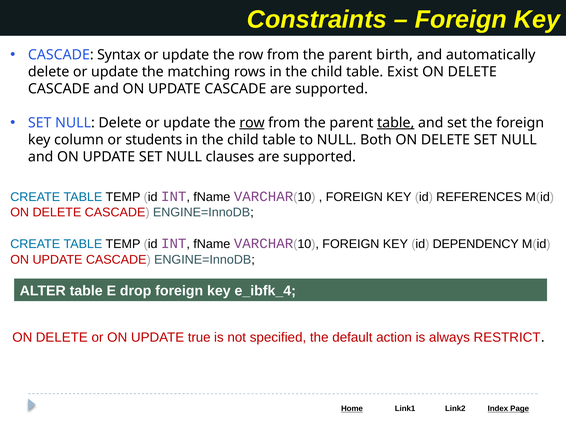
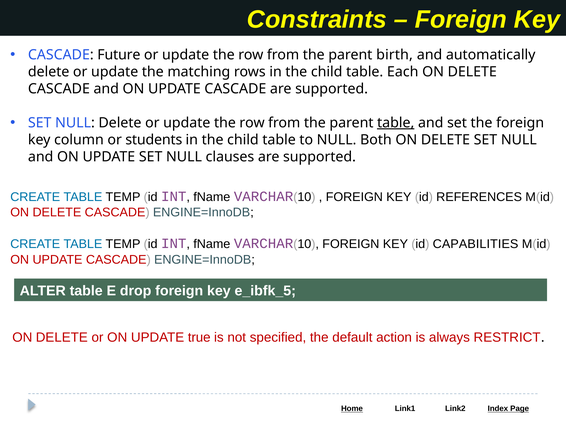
Syntax: Syntax -> Future (119, 55)
Exist: Exist -> Each (403, 72)
row underline: present -> none (252, 123)
DEPENDENCY: DEPENDENCY -> CAPABILITIES (476, 244)
e_ibfk_4: e_ibfk_4 -> e_ibfk_5 (265, 291)
